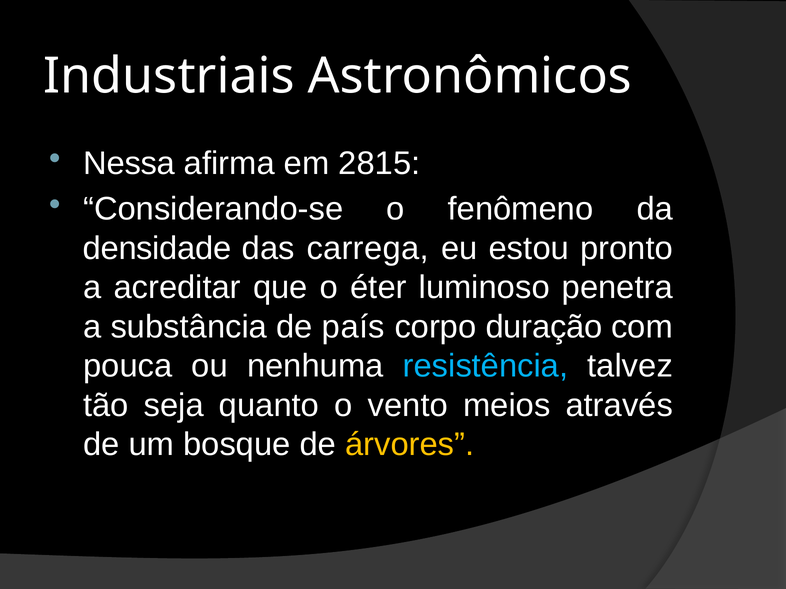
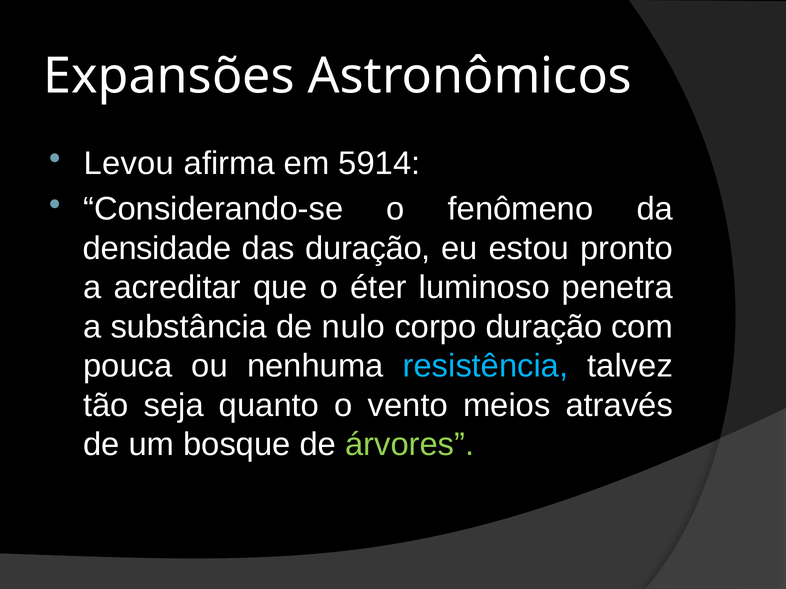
Industriais: Industriais -> Expansões (169, 76)
Nessa: Nessa -> Levou (129, 163)
2815: 2815 -> 5914 (379, 163)
das carrega: carrega -> duração (368, 249)
país: país -> nulo (353, 327)
árvores colour: yellow -> light green (410, 445)
